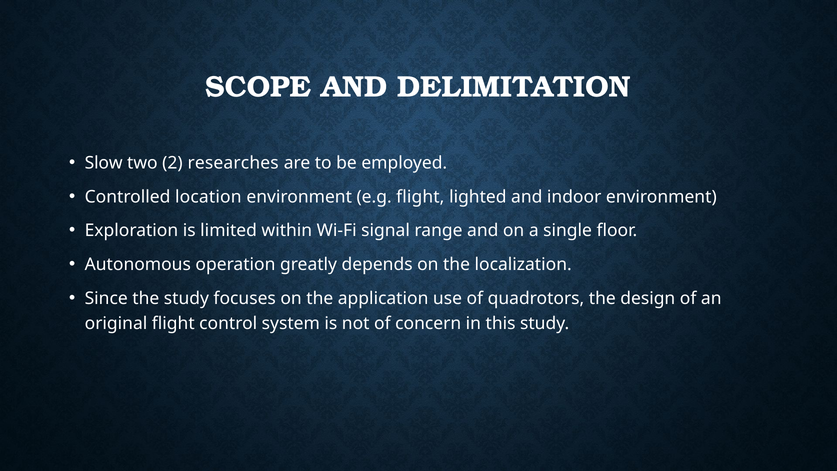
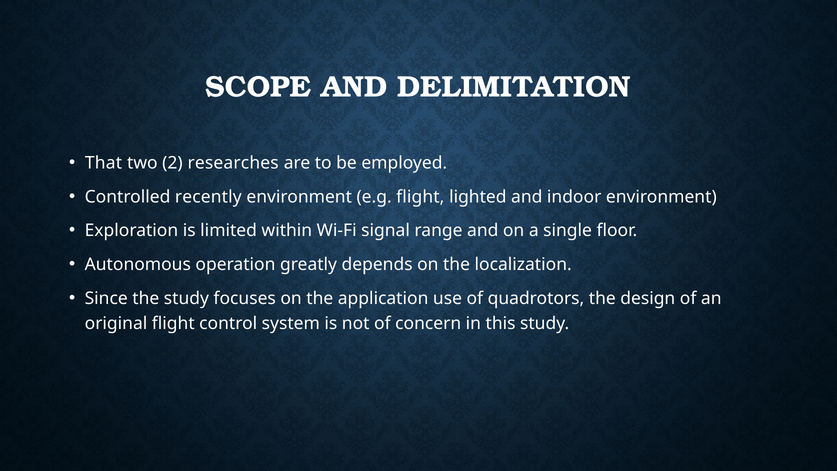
Slow: Slow -> That (104, 163)
location: location -> recently (208, 197)
